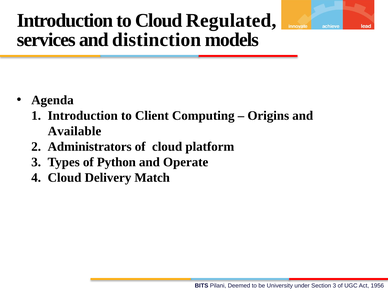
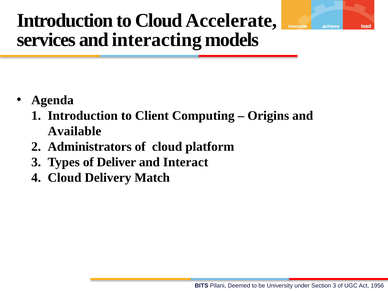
Regulated: Regulated -> Accelerate (231, 20)
distinction: distinction -> interacting (157, 40)
Python: Python -> Deliver (116, 162)
Operate: Operate -> Interact (186, 162)
